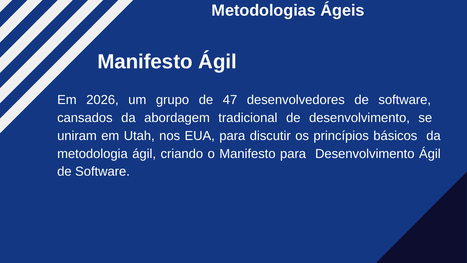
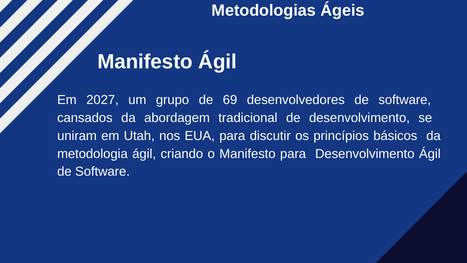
2026: 2026 -> 2027 (102, 100)
47: 47 -> 69 (230, 100)
